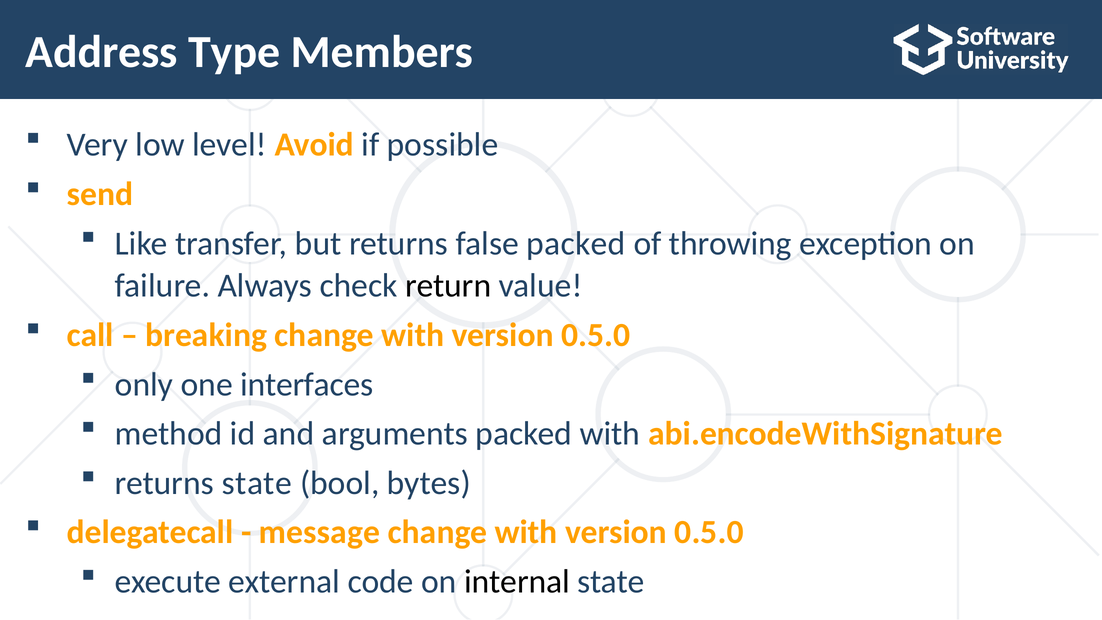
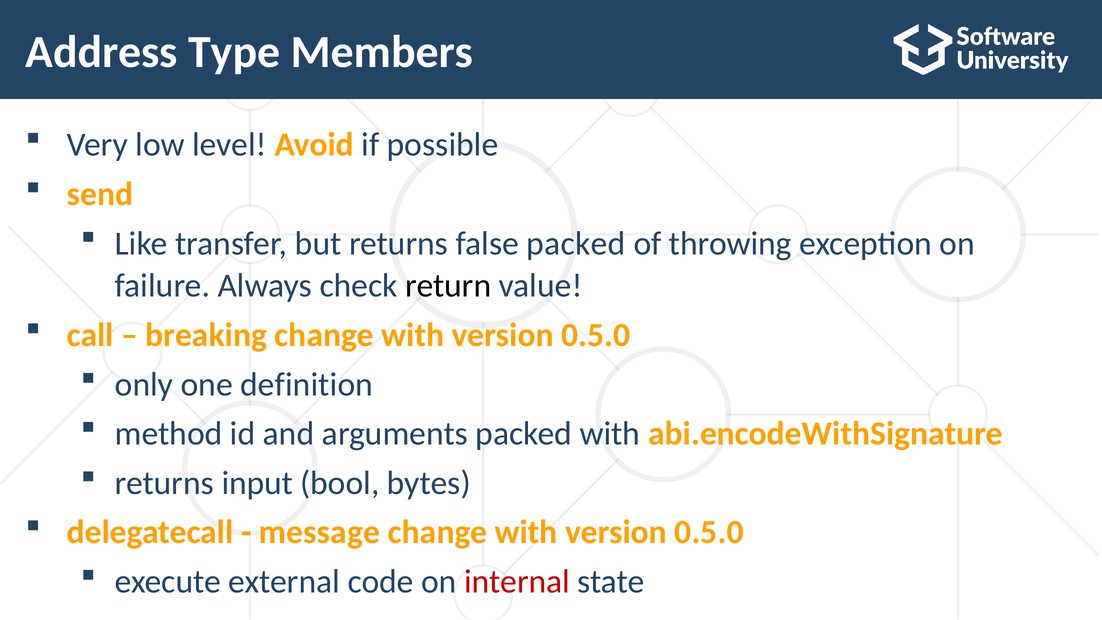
interfaces: interfaces -> definition (307, 384)
returns state: state -> input (257, 483)
internal colour: black -> red (517, 582)
